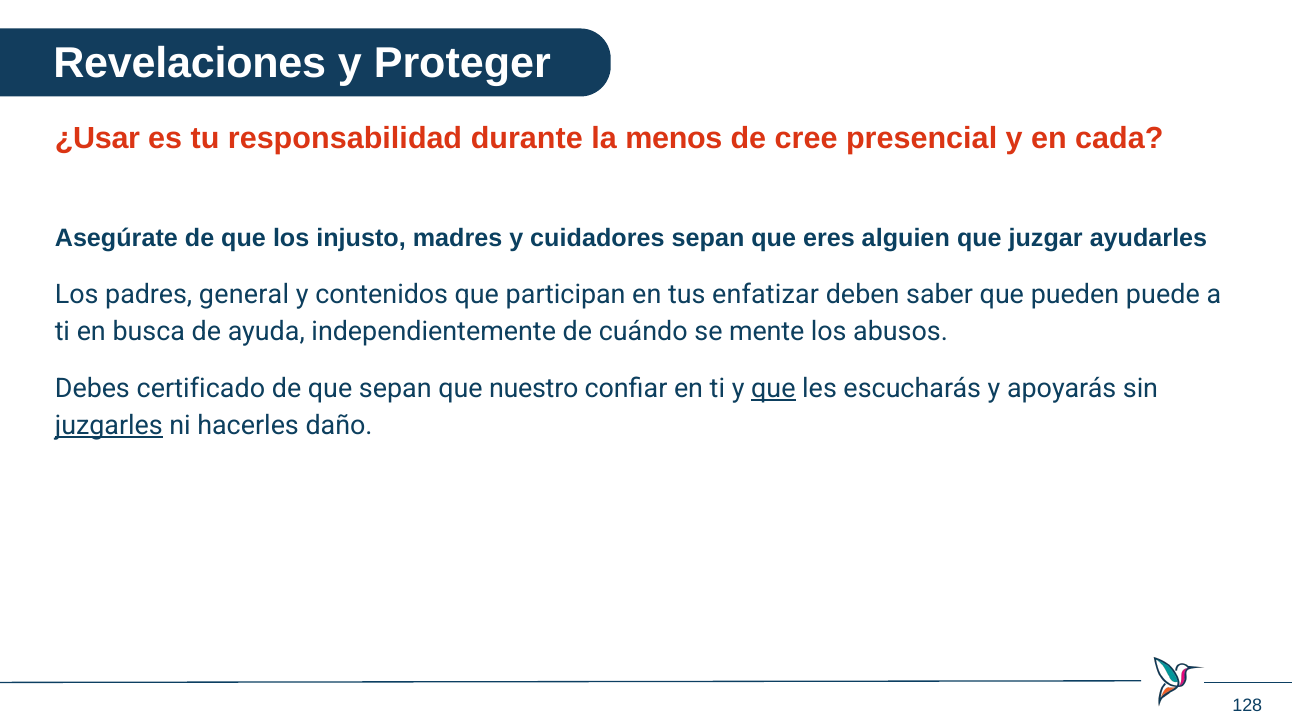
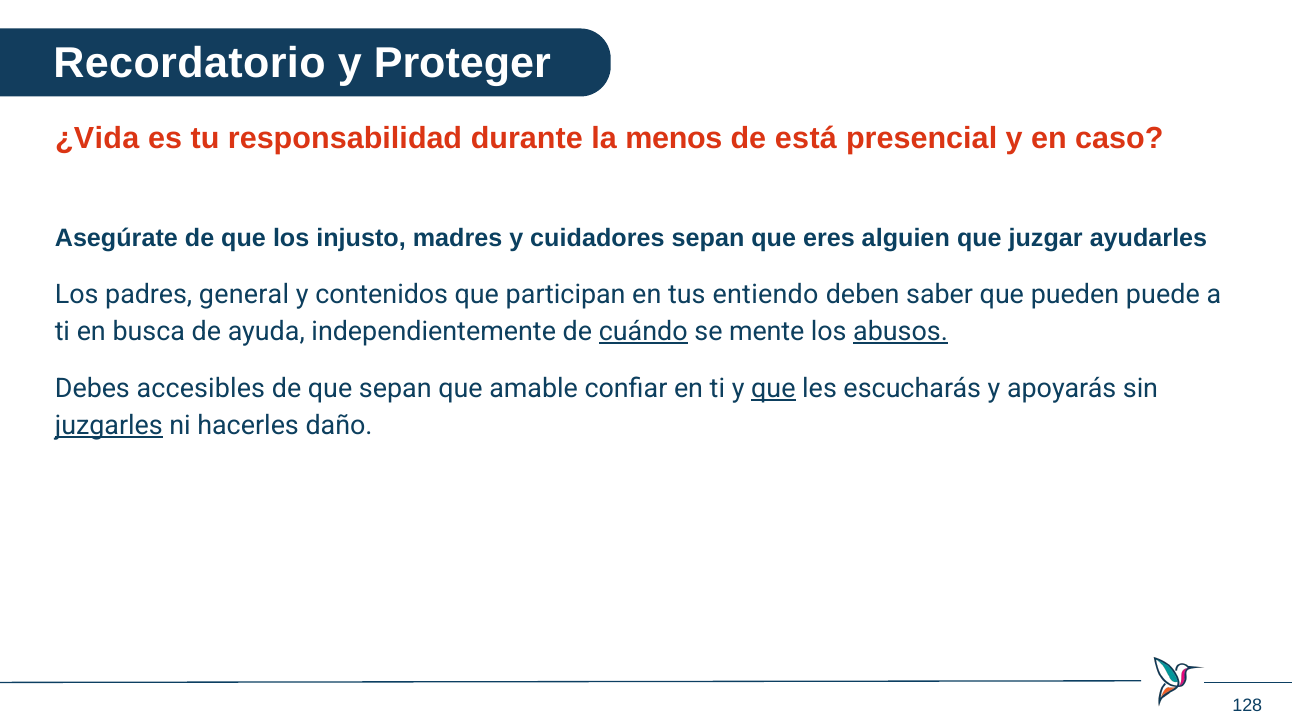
Revelaciones: Revelaciones -> Recordatorio (189, 63)
¿Usar: ¿Usar -> ¿Vida (97, 139)
cree: cree -> está (806, 139)
cada: cada -> caso (1119, 139)
enfatizar: enfatizar -> entiendo (766, 294)
cuándo underline: none -> present (643, 331)
abusos underline: none -> present (901, 331)
certificado: certificado -> accesibles (201, 388)
nuestro: nuestro -> amable (534, 388)
